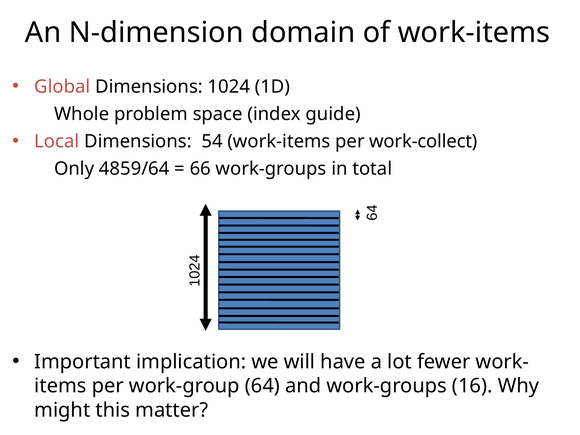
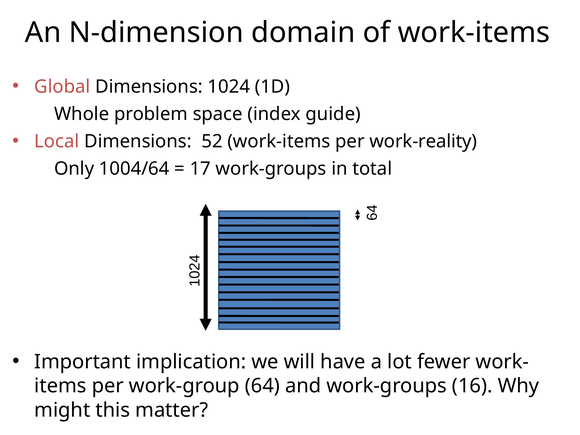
54: 54 -> 52 (212, 141)
work-collect: work-collect -> work-reality (423, 141)
4859/64: 4859/64 -> 1004/64 (134, 169)
66: 66 -> 17 (200, 169)
